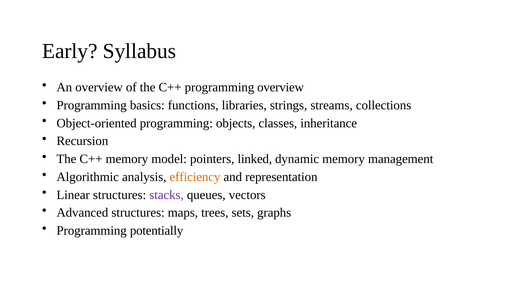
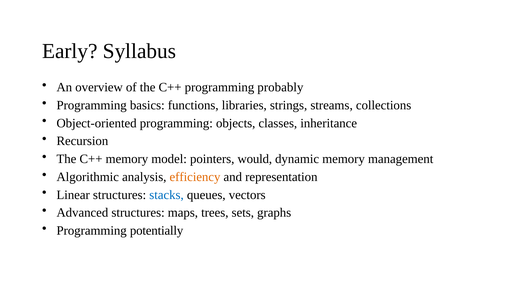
programming overview: overview -> probably (280, 87)
linked: linked -> would (255, 159)
stacks colour: purple -> blue (167, 194)
